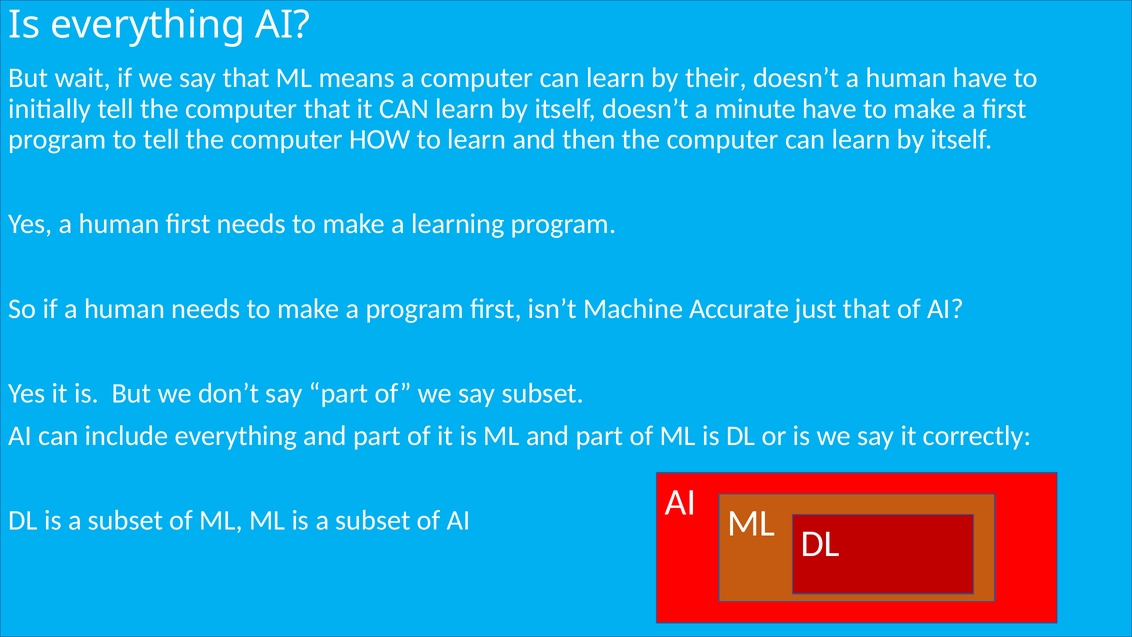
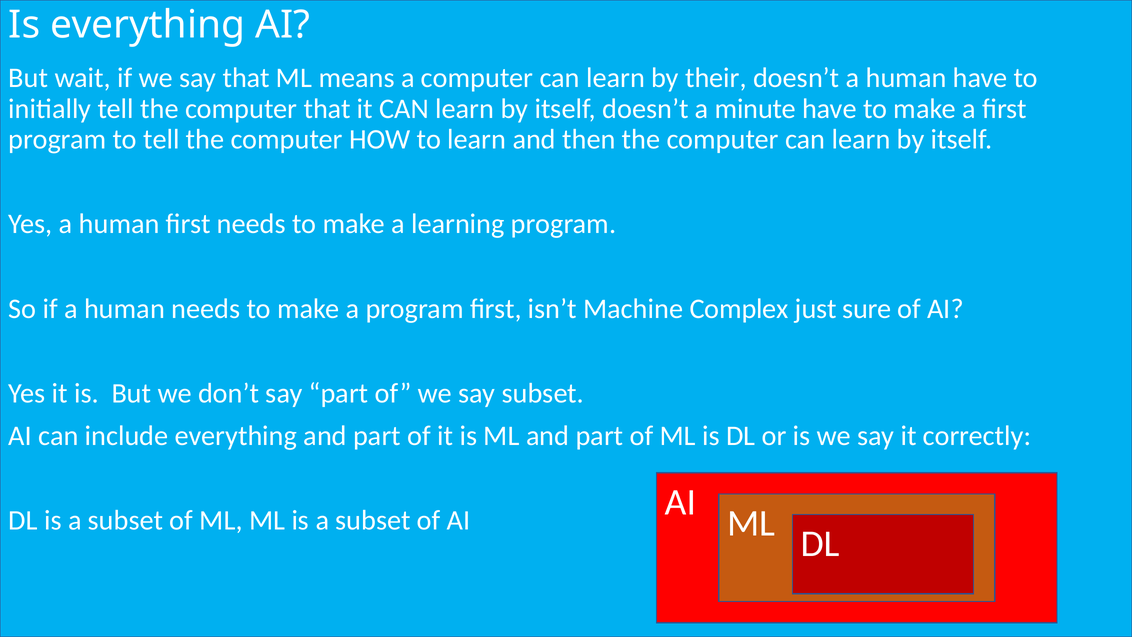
Accurate: Accurate -> Complex (739, 309)
just that: that -> sure (867, 309)
